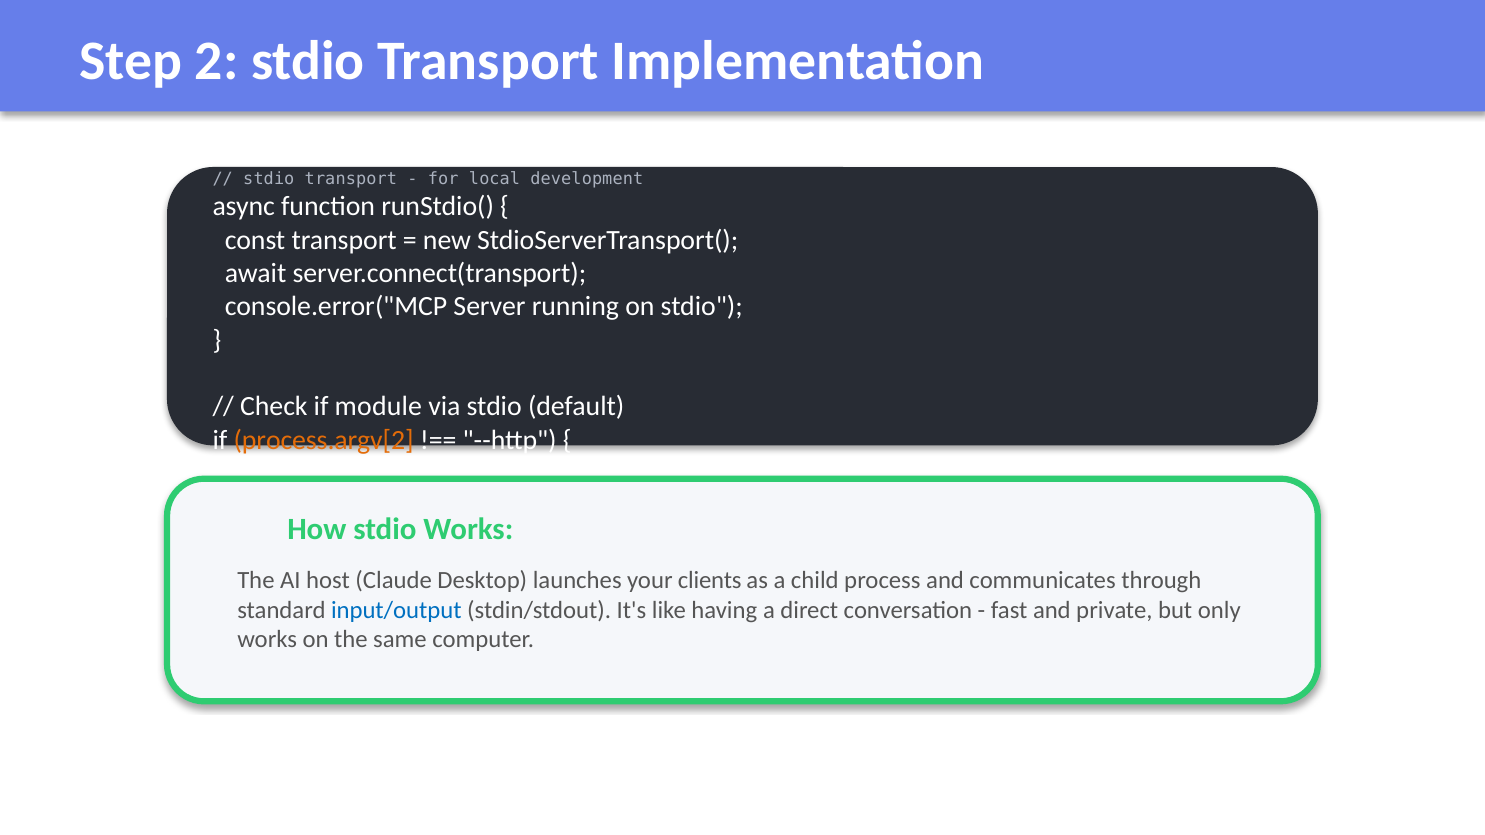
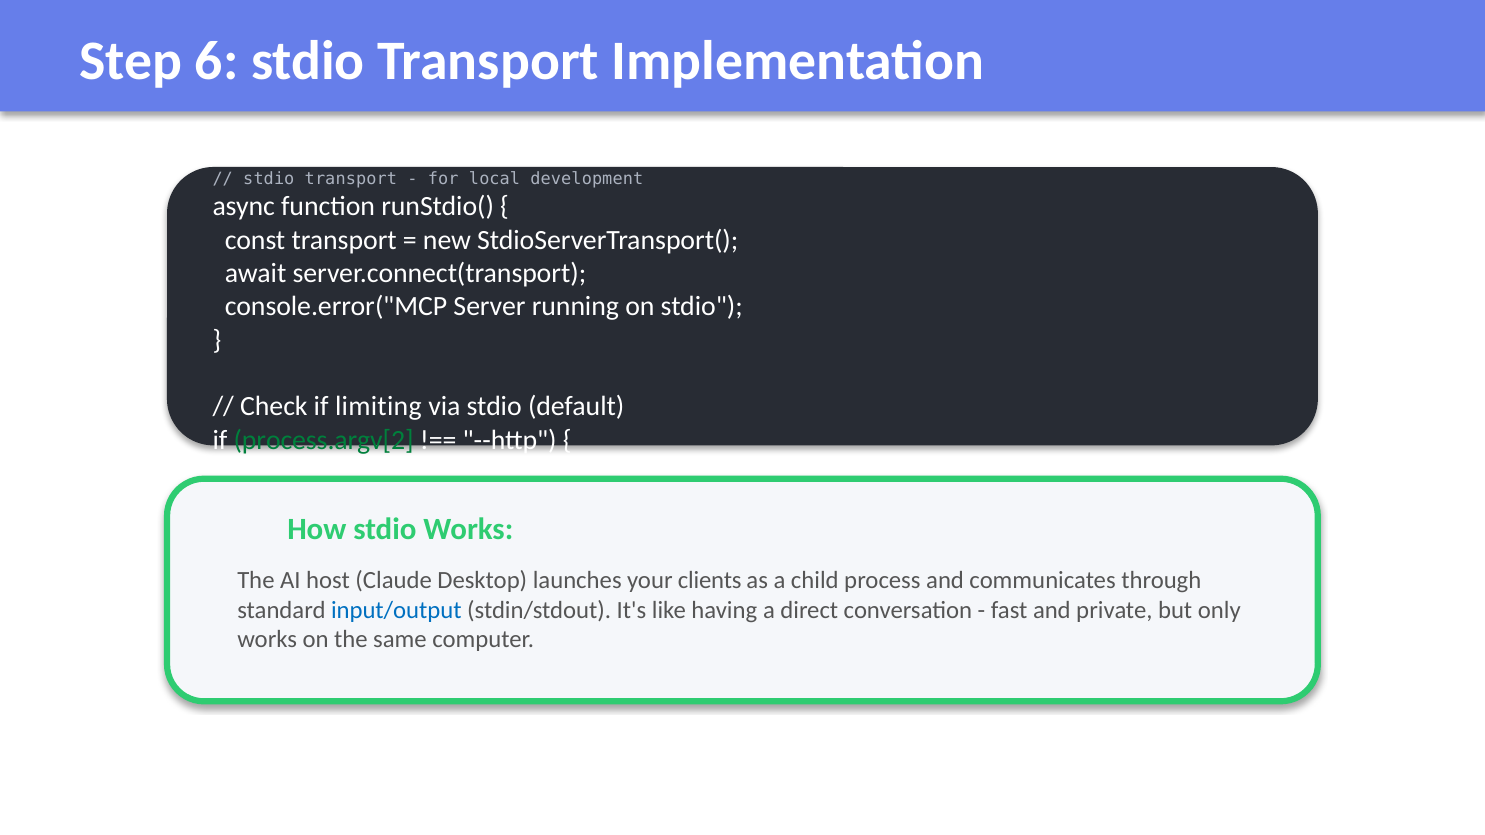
2: 2 -> 6 (217, 61)
module: module -> limiting (378, 407)
process.argv[2 colour: orange -> green (324, 440)
